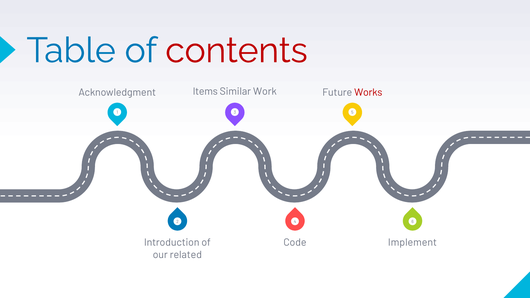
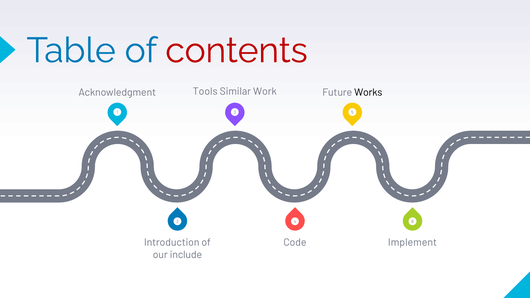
Items: Items -> Tools (205, 92)
Works colour: red -> black (368, 92)
related: related -> include (186, 255)
